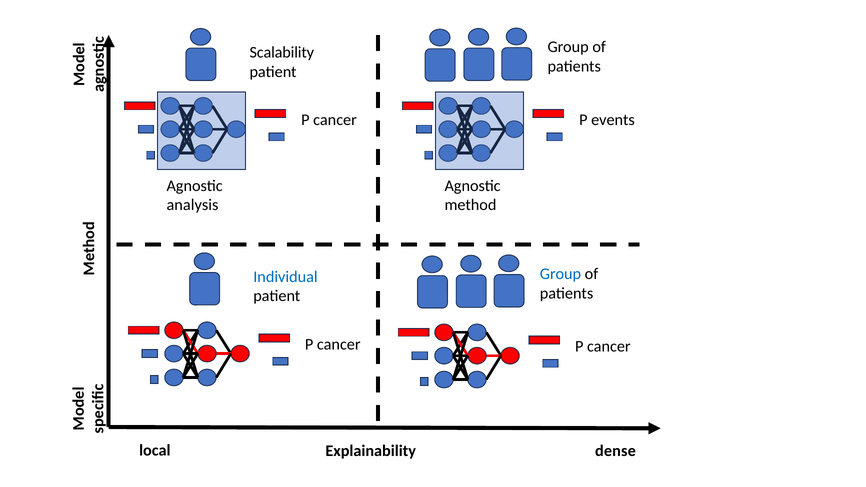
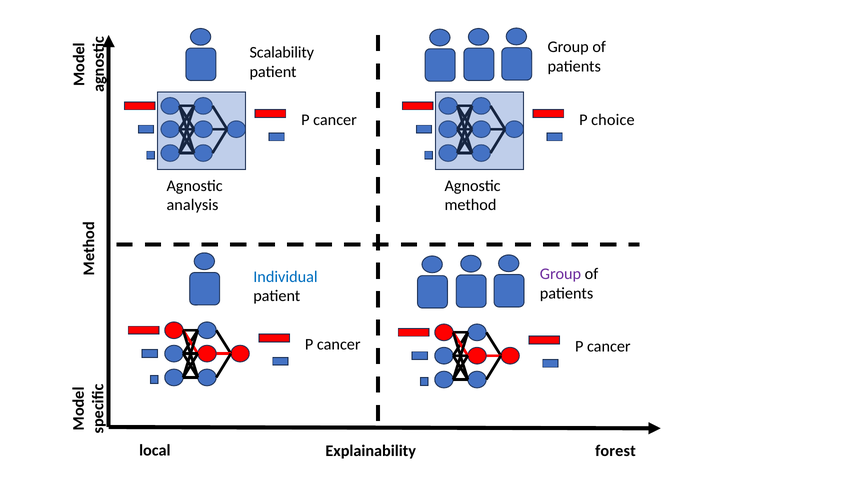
events: events -> choice (613, 120)
Group colour: blue -> purple (560, 274)
dense: dense -> forest (615, 451)
